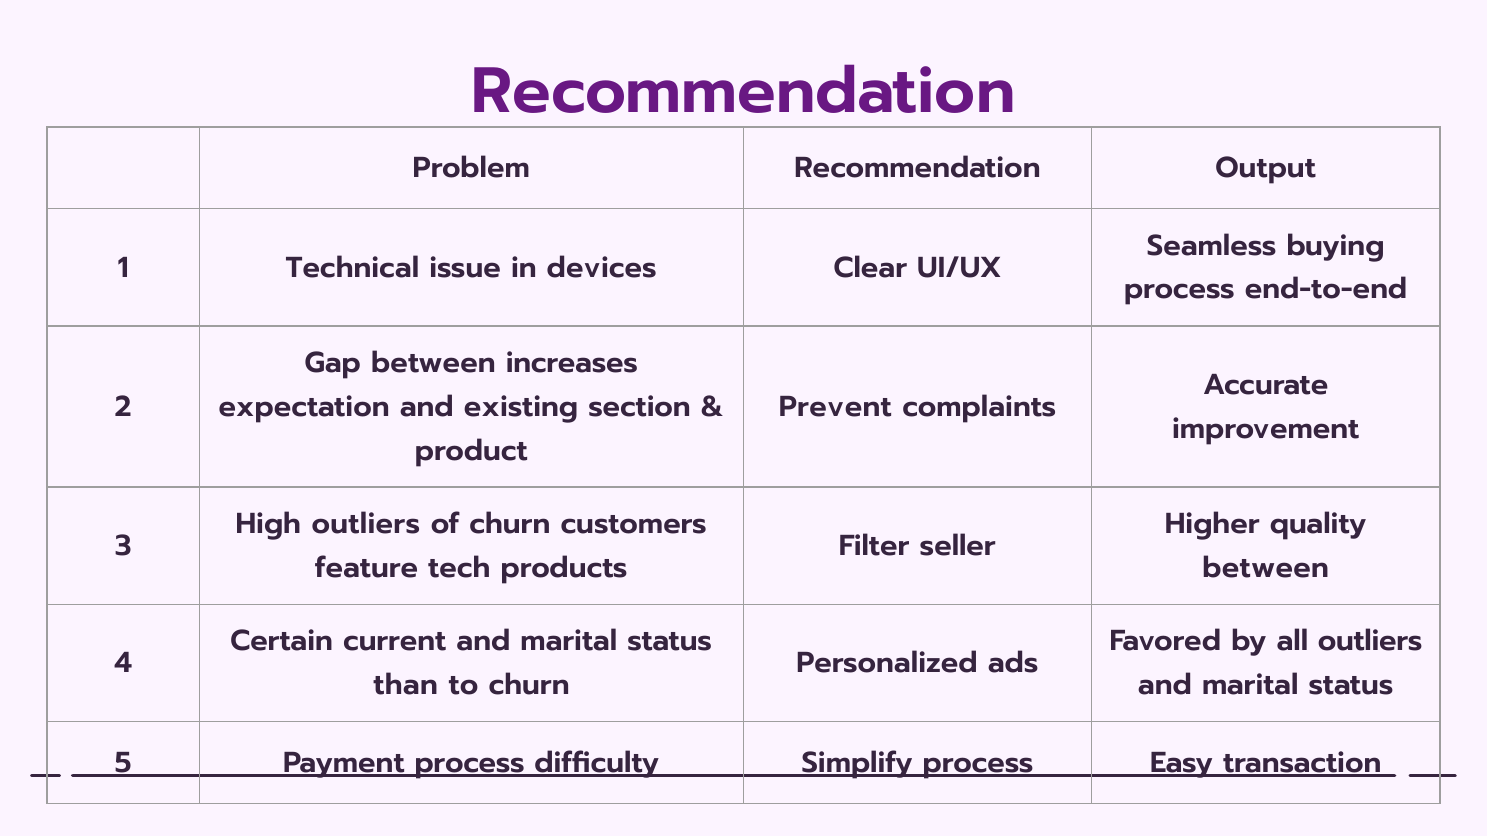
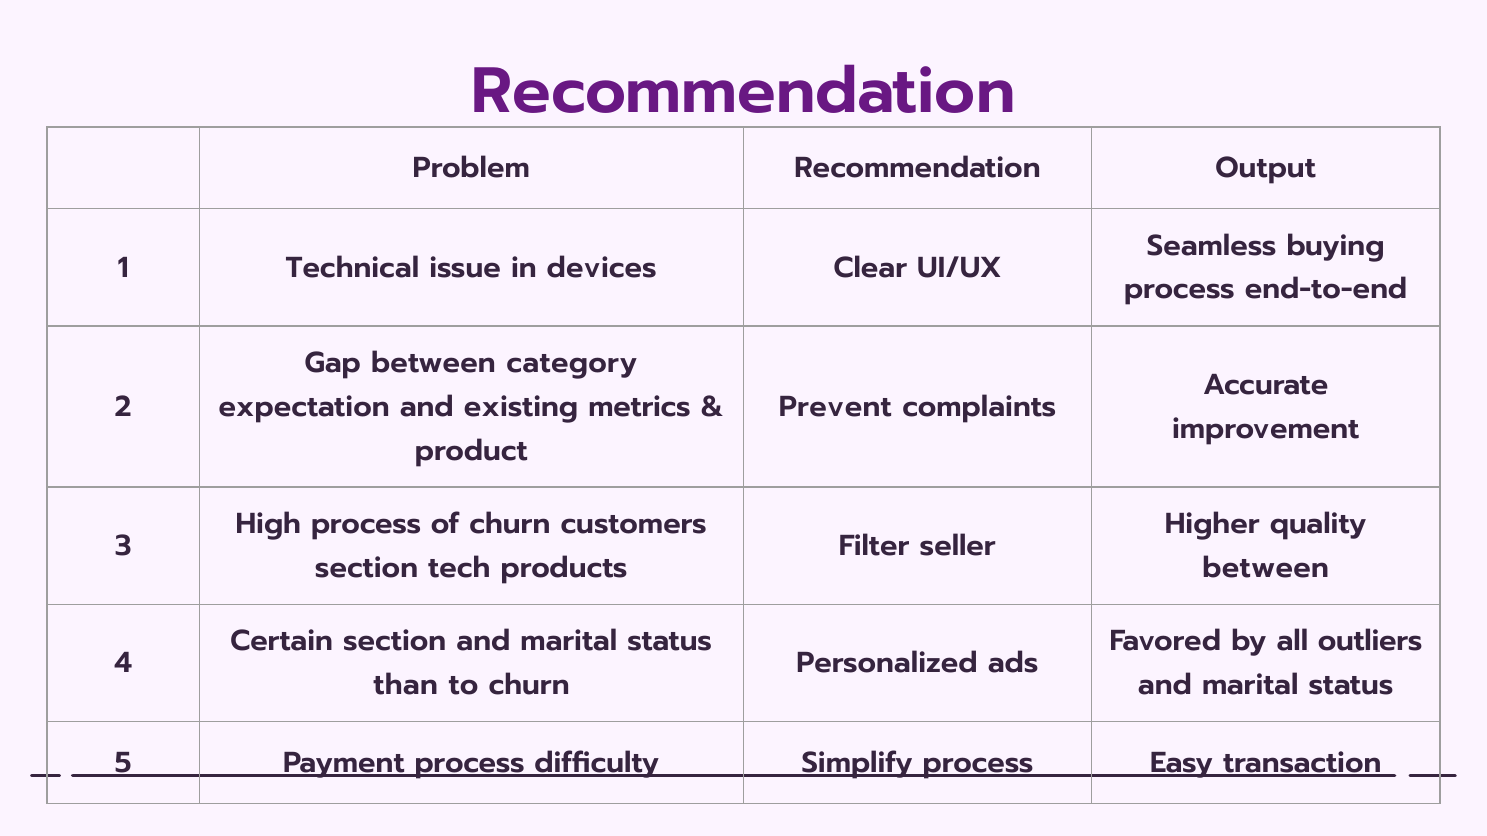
increases: increases -> category (572, 363)
section: section -> metrics (640, 407)
High outliers: outliers -> process (366, 524)
feature: feature -> section (367, 568)
Certain current: current -> section (395, 642)
